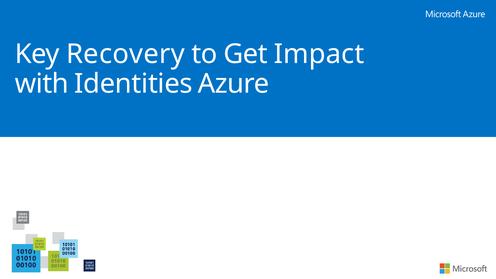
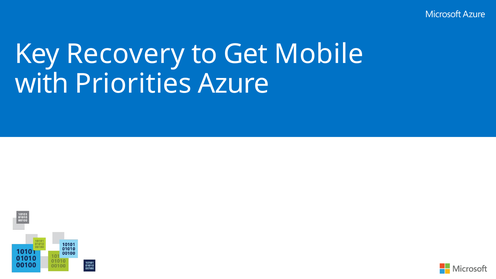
Impact: Impact -> Mobile (319, 54)
Identities: Identities -> Priorities (133, 84)
